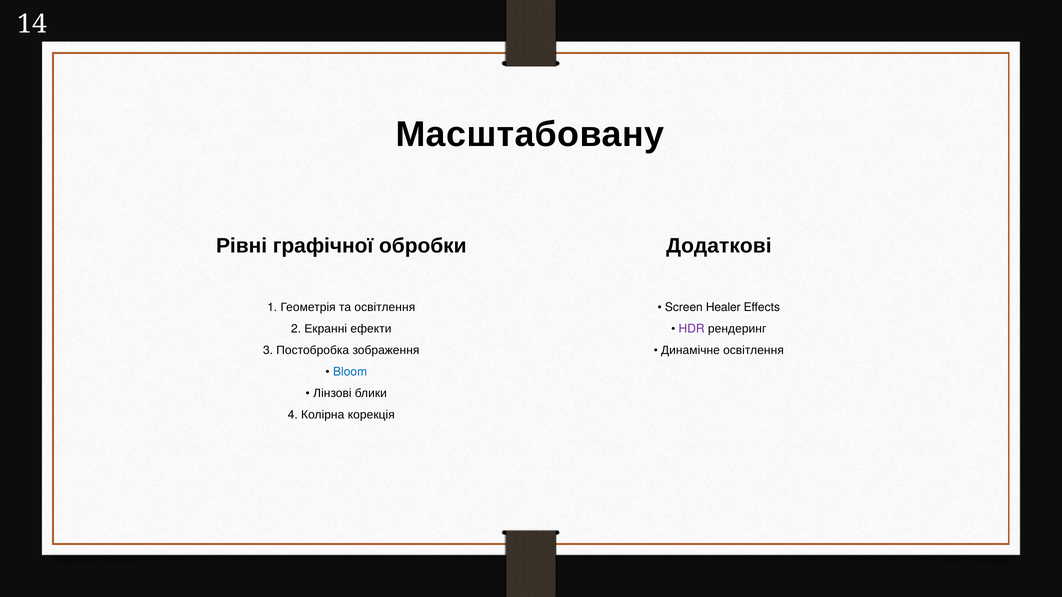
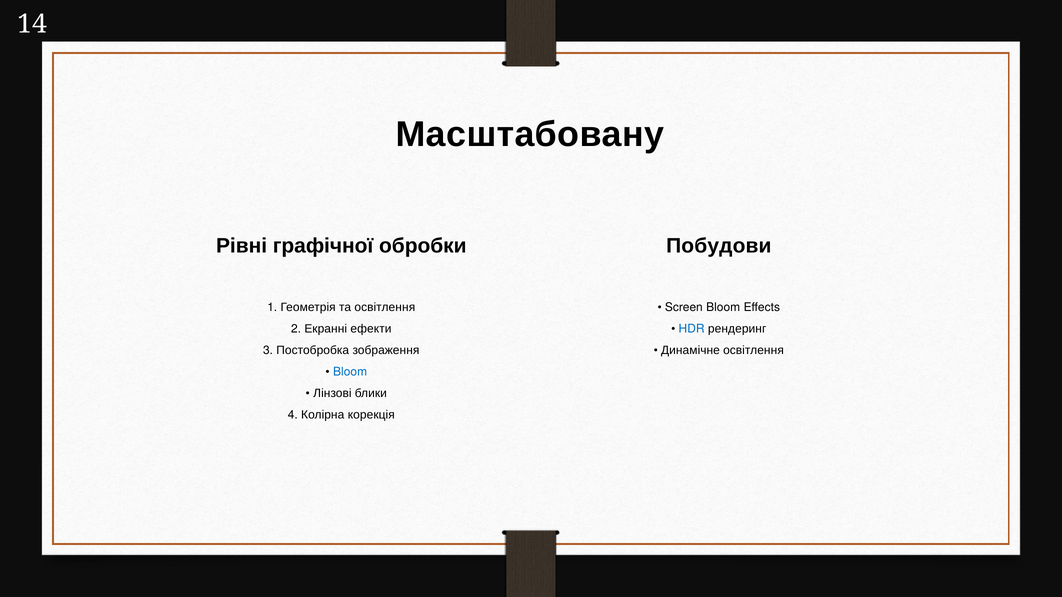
Додаткові: Додаткові -> Побудови (719, 246)
Screen Healer: Healer -> Bloom (723, 308)
HDR colour: purple -> blue (692, 329)
